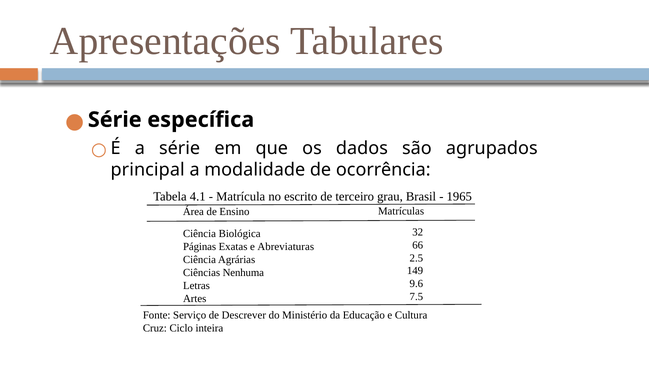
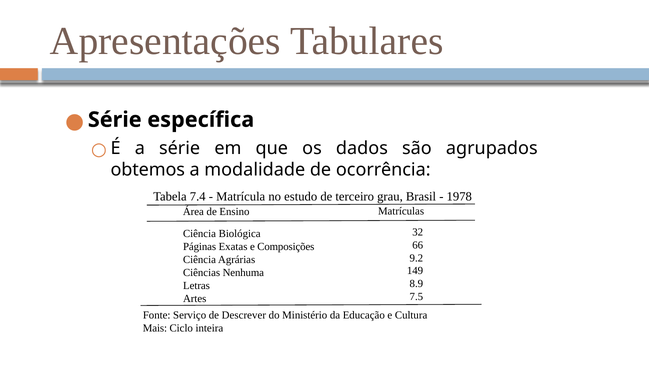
principal: principal -> obtemos (148, 170)
4.1: 4.1 -> 7.4 (198, 197)
escrito: escrito -> estudo (301, 197)
1965: 1965 -> 1978 (459, 197)
Abreviaturas: Abreviaturas -> Composições (286, 247)
2.5: 2.5 -> 9.2 (416, 258)
9.6: 9.6 -> 8.9 (416, 284)
Cruz: Cruz -> Mais (155, 328)
